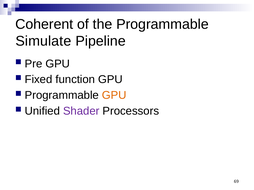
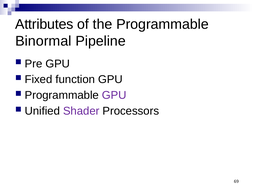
Coherent: Coherent -> Attributes (44, 24)
Simulate: Simulate -> Binormal (43, 41)
GPU colour: orange -> purple (114, 95)
